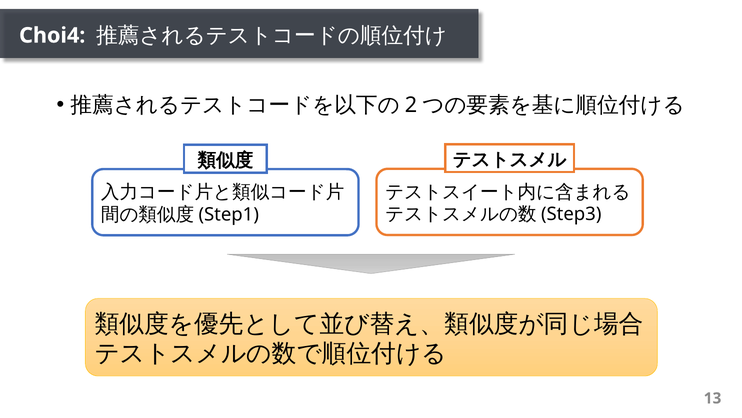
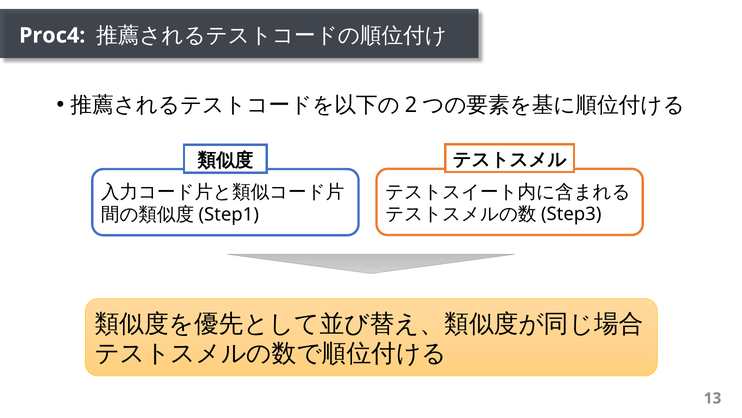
Choi4: Choi4 -> Proc4 (52, 35)
